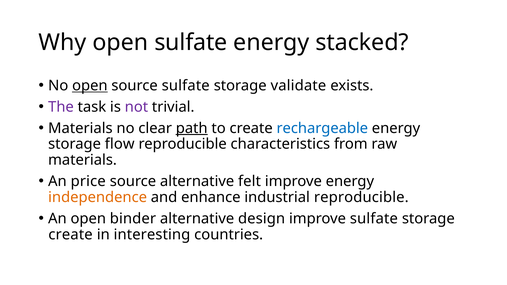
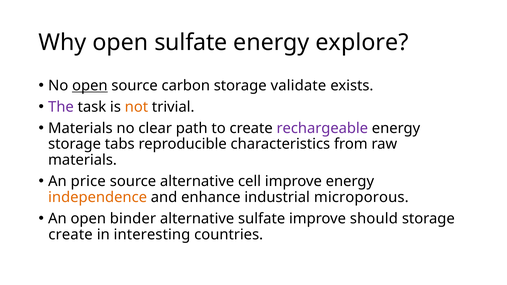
stacked: stacked -> explore (362, 43)
source sulfate: sulfate -> carbon (186, 86)
not colour: purple -> orange (136, 107)
path underline: present -> none (192, 128)
rechargeable colour: blue -> purple (322, 128)
flow: flow -> tabs (120, 144)
felt: felt -> cell (250, 181)
industrial reproducible: reproducible -> microporous (361, 197)
alternative design: design -> sulfate (262, 219)
improve sulfate: sulfate -> should (374, 219)
